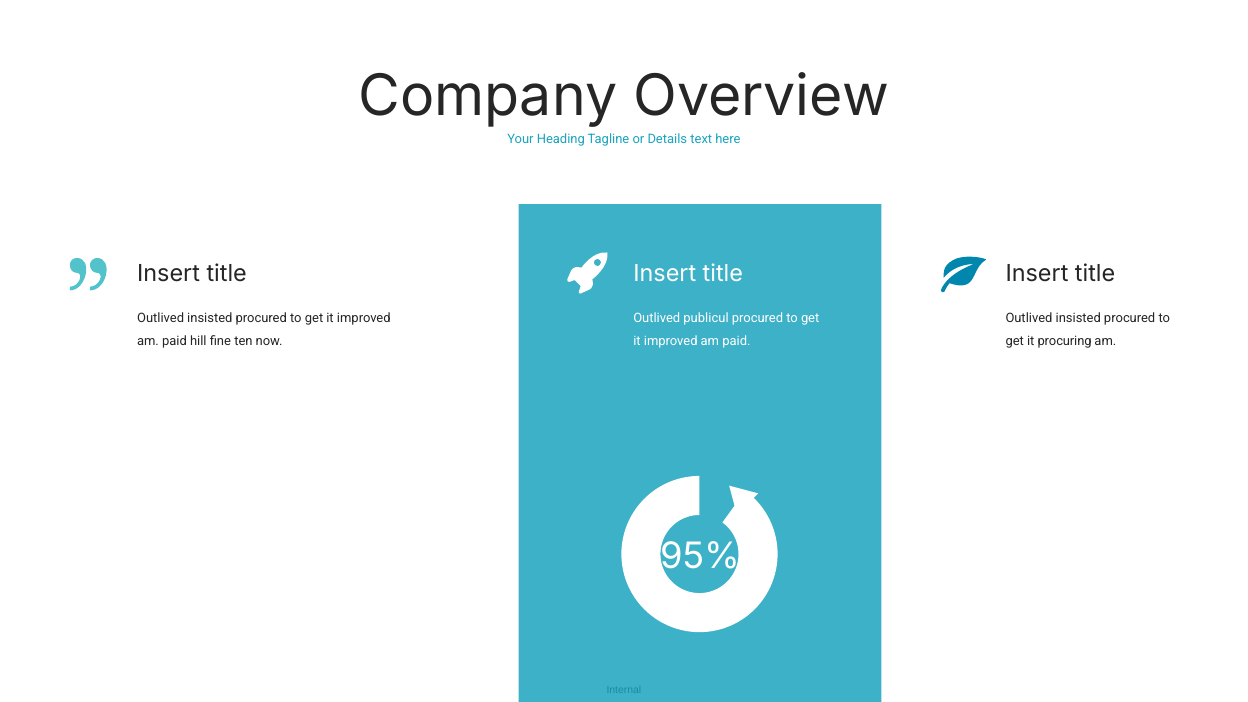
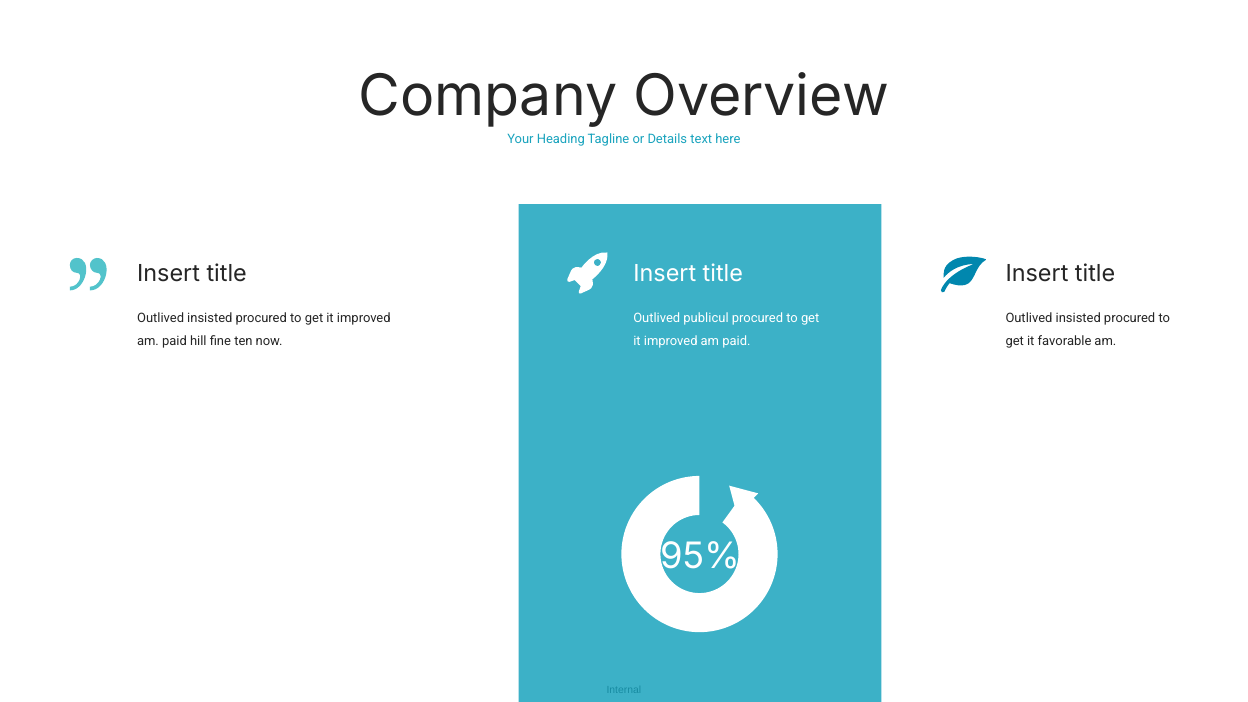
procuring: procuring -> favorable (1065, 341)
